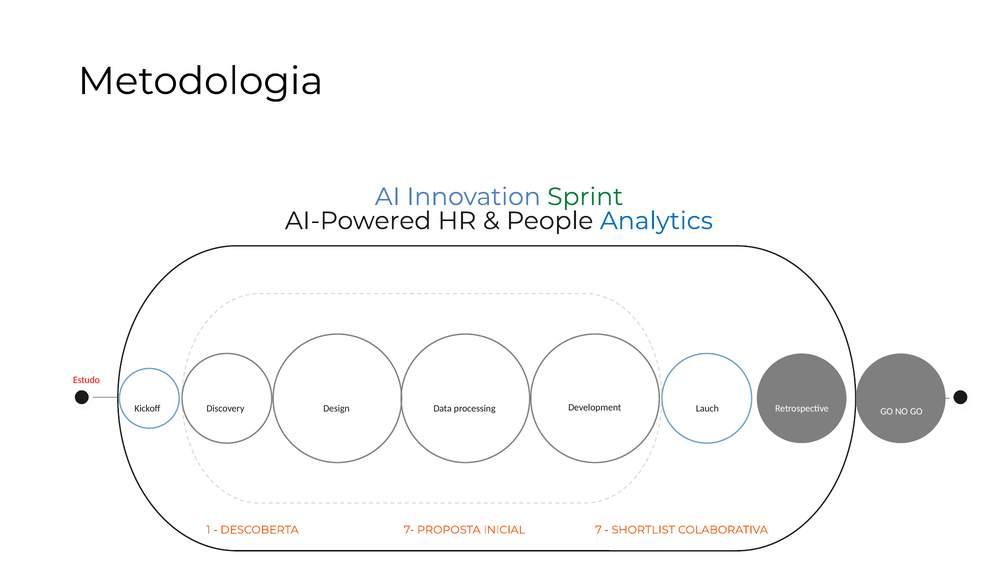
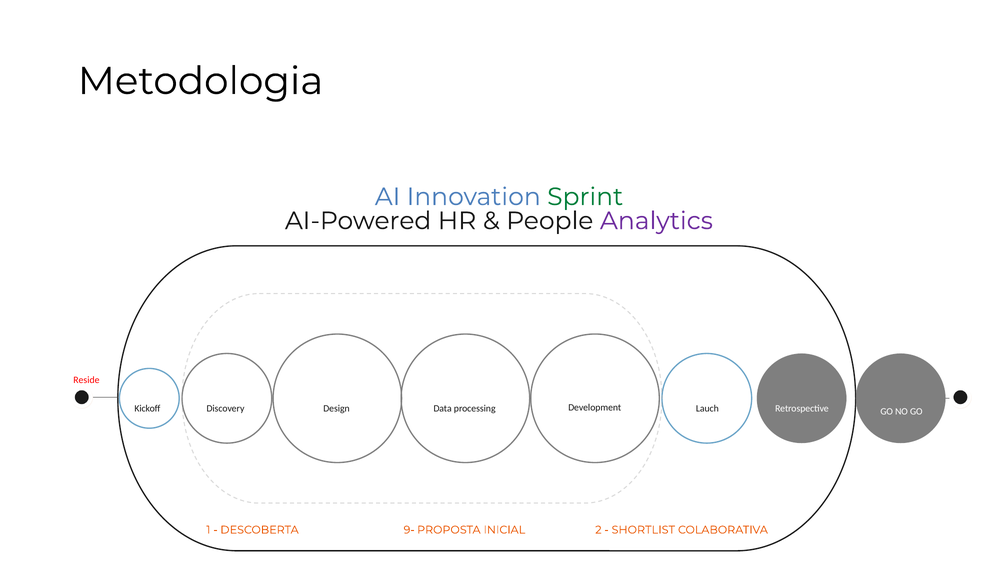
Analytics colour: blue -> purple (656, 221)
Estudo: Estudo -> Reside (86, 380)
7-: 7- -> 9- (409, 530)
7: 7 -> 2 (598, 530)
